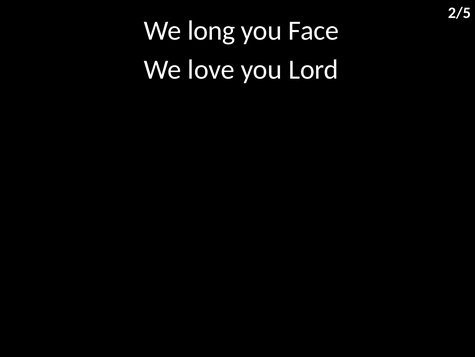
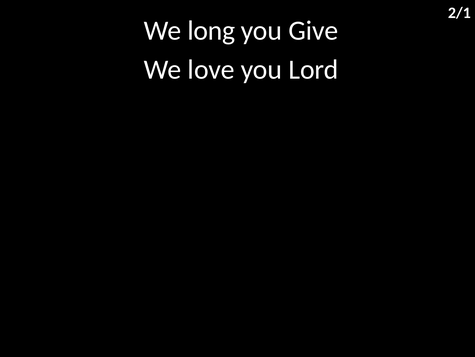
2/5: 2/5 -> 2/1 (459, 13)
Face: Face -> Give (313, 31)
